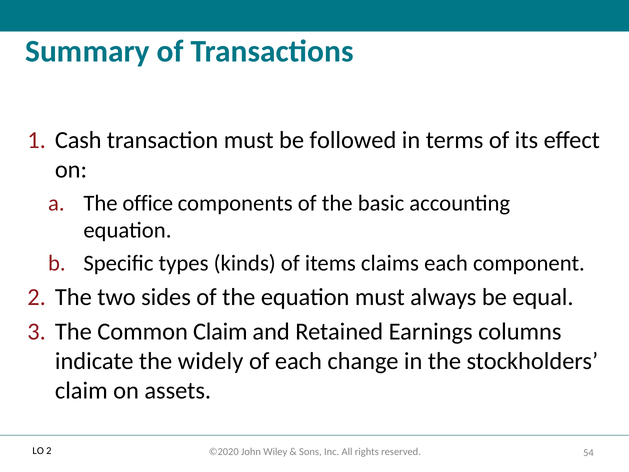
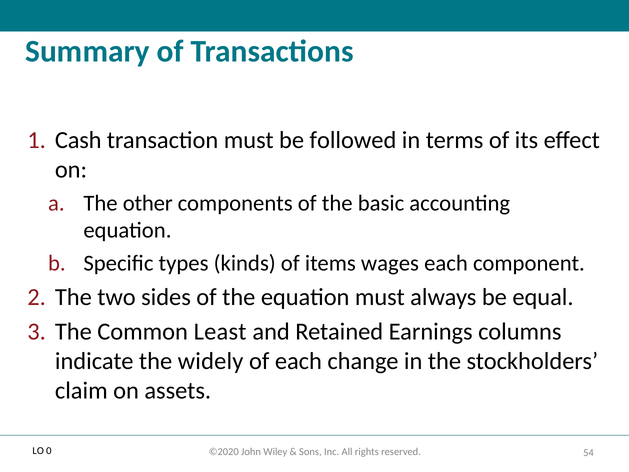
office: office -> other (148, 203)
claims: claims -> wages (390, 263)
Common Claim: Claim -> Least (220, 332)
O 2: 2 -> 0 (49, 450)
